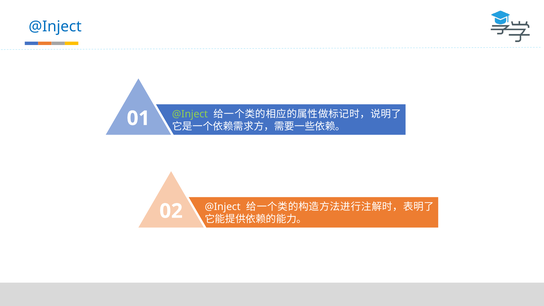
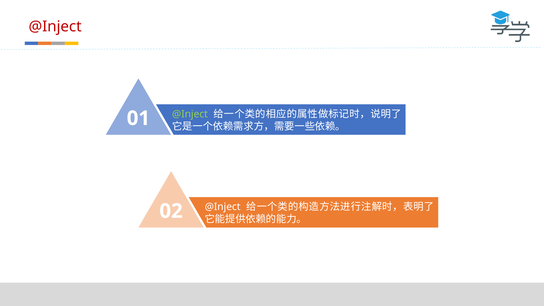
@Inject colour: blue -> red (55, 27)
